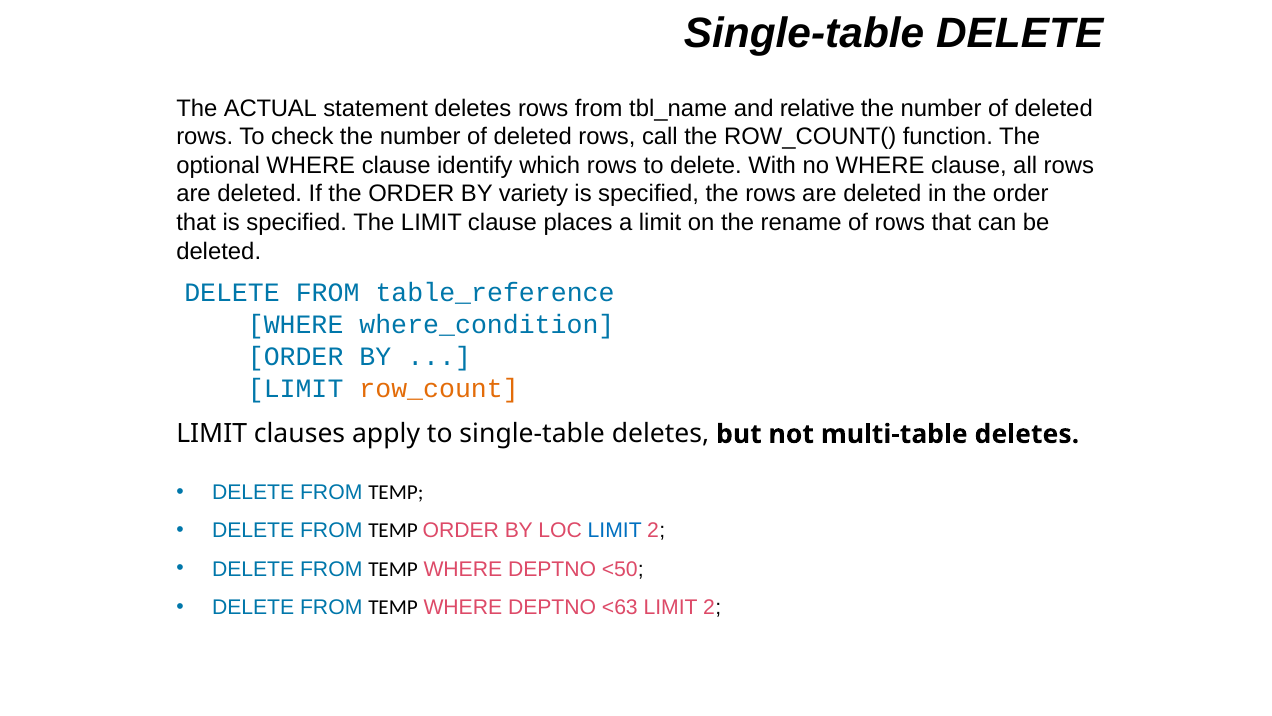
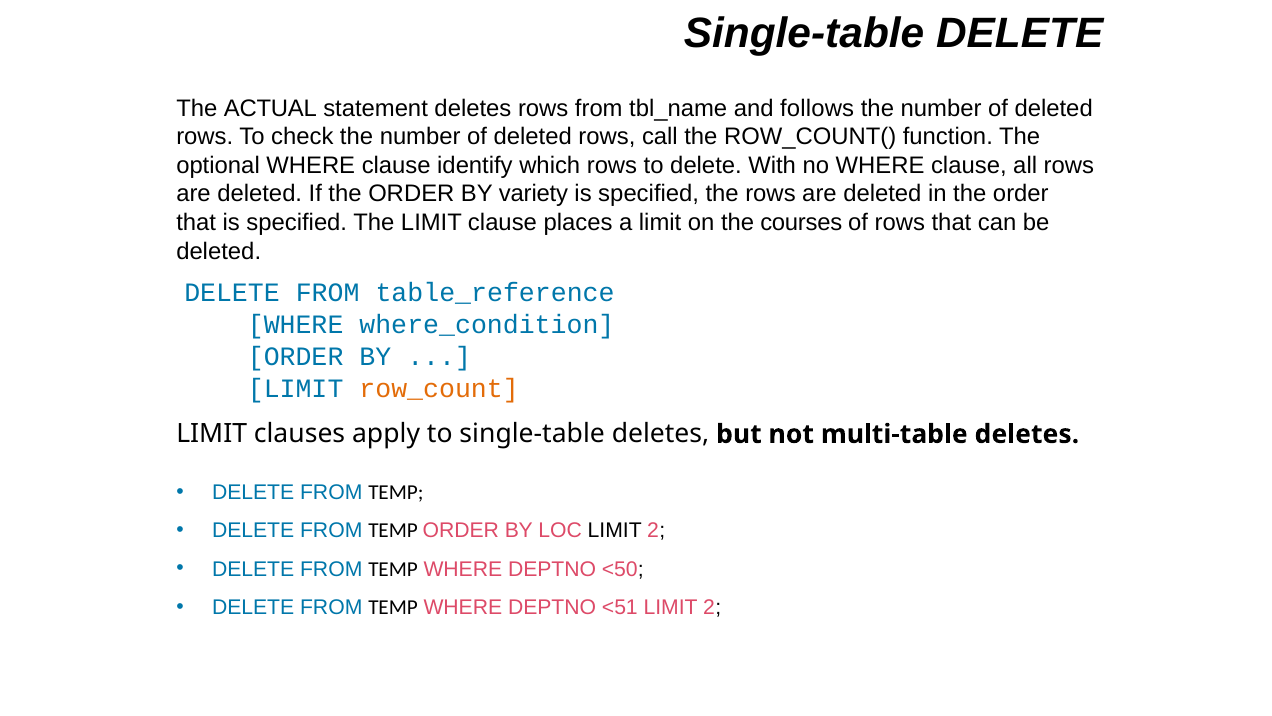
relative: relative -> follows (817, 108)
rename: rename -> courses (801, 223)
LIMIT colour: blue -> black (615, 531)
<63: <63 -> <51 (620, 607)
